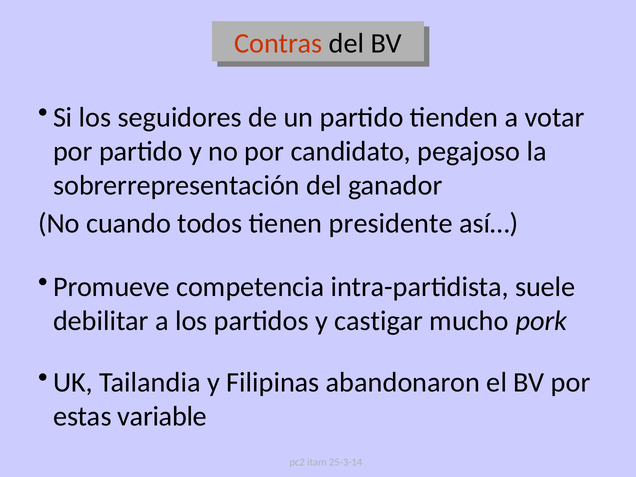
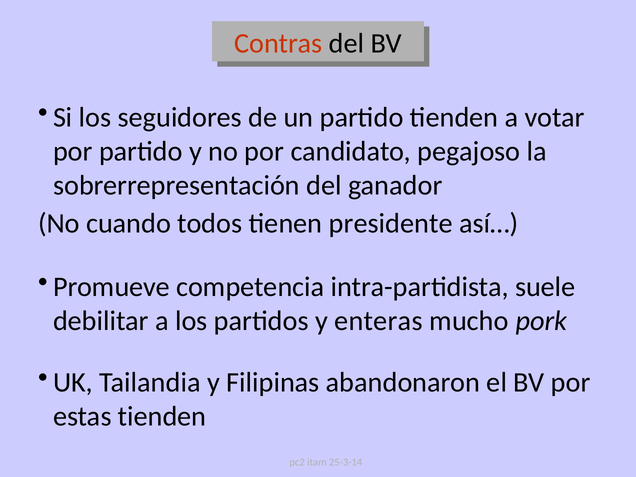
castigar: castigar -> enteras (379, 321)
estas variable: variable -> tienden (162, 416)
